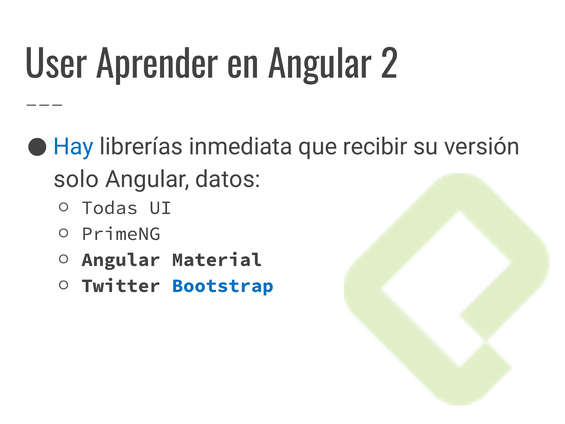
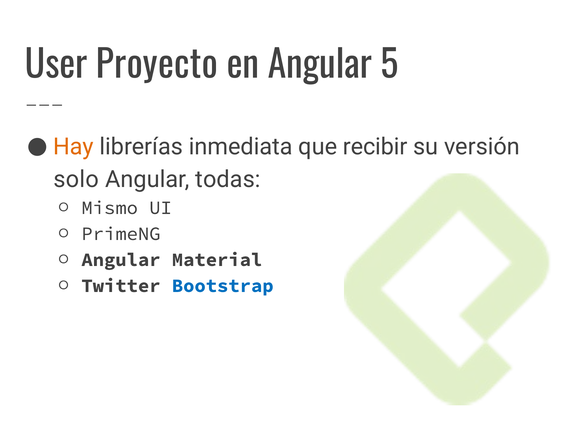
Aprender: Aprender -> Proyecto (157, 65)
2: 2 -> 5 (389, 65)
Hay colour: blue -> orange (73, 147)
datos: datos -> todas (228, 179)
Todas: Todas -> Mismo (110, 208)
